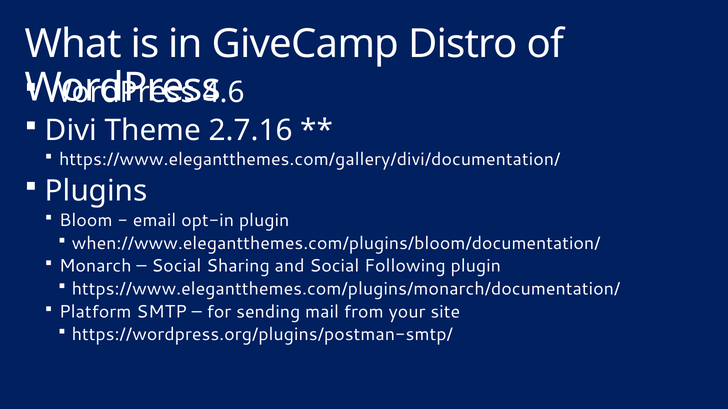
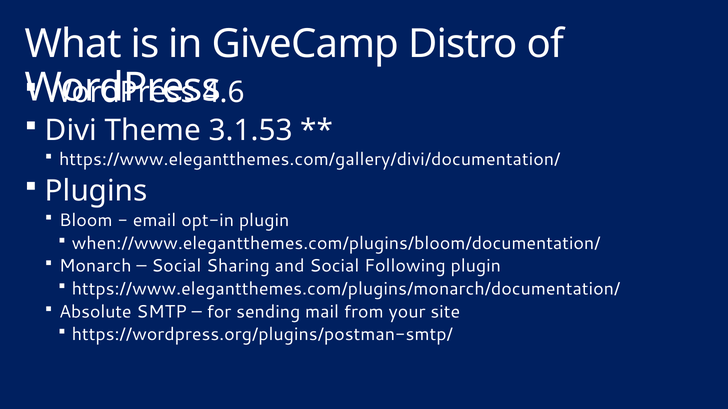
2.7.16: 2.7.16 -> 3.1.53 (251, 130)
Platform: Platform -> Absolute (95, 312)
